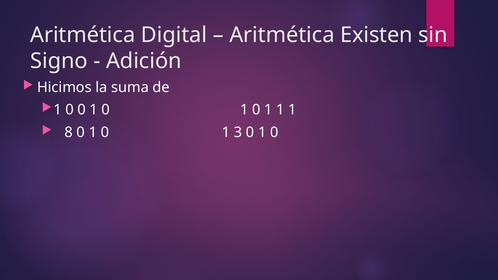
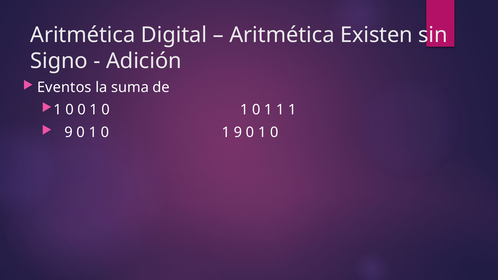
Hicimos: Hicimos -> Eventos (64, 87)
8: 8 -> 9 (69, 133)
1 3: 3 -> 9 (238, 133)
